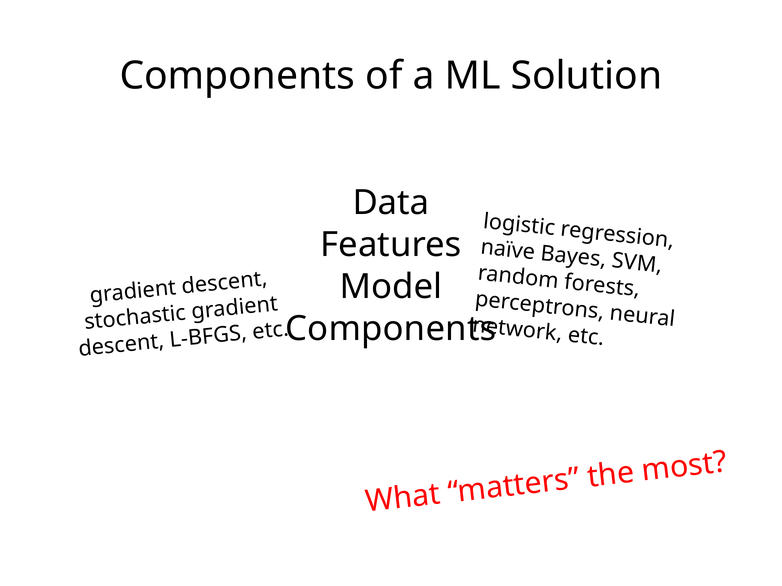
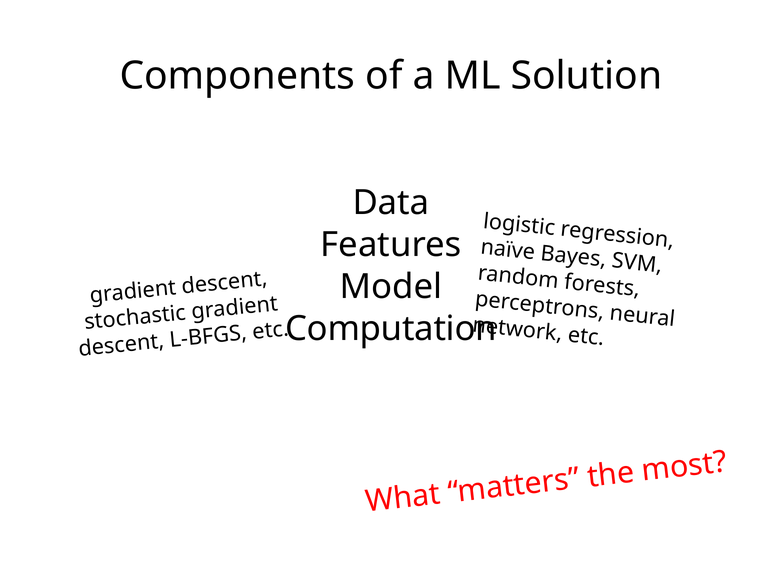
Components: Components -> Computation (391, 329)
